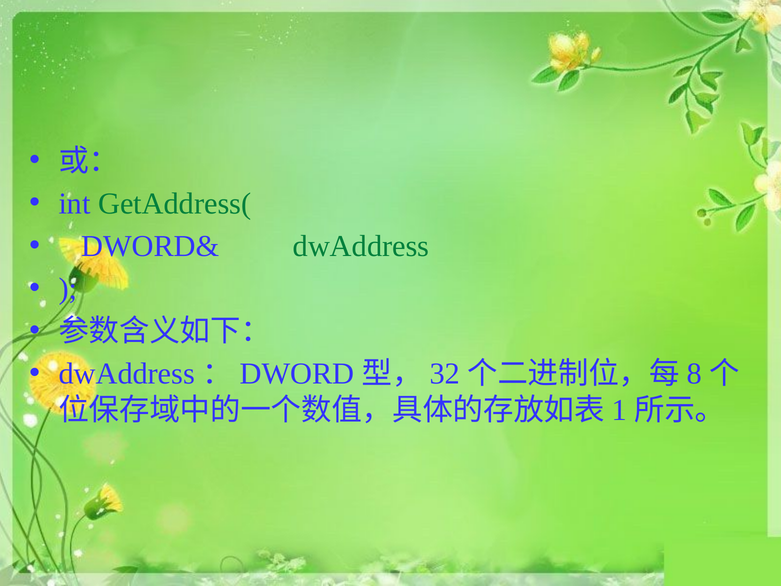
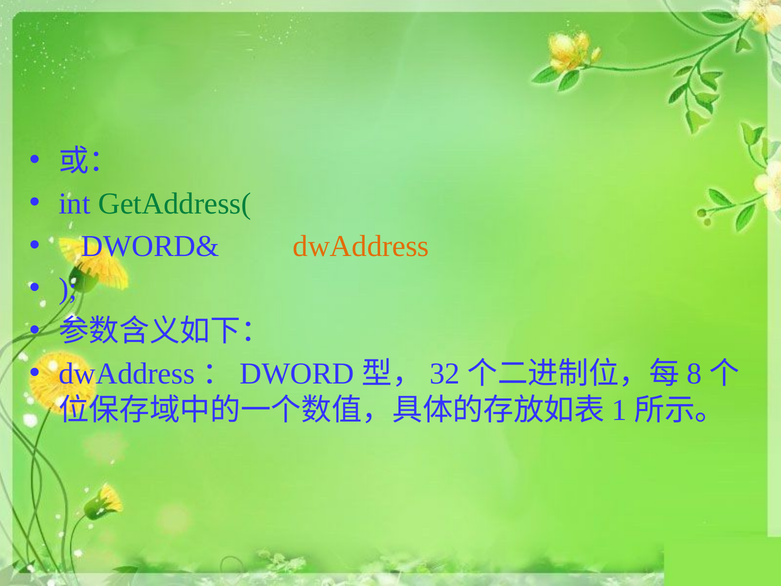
dwAddress colour: green -> orange (361, 246)
